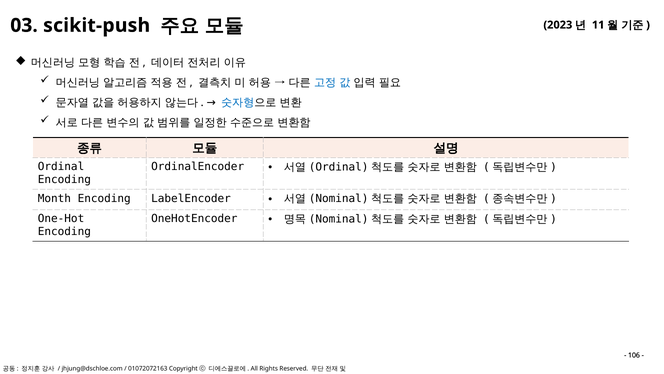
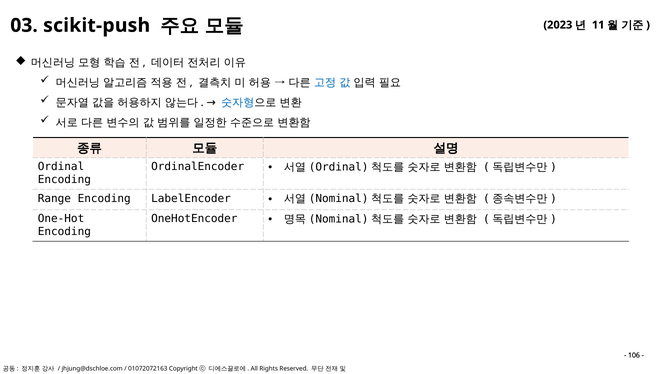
Month: Month -> Range (54, 198)
